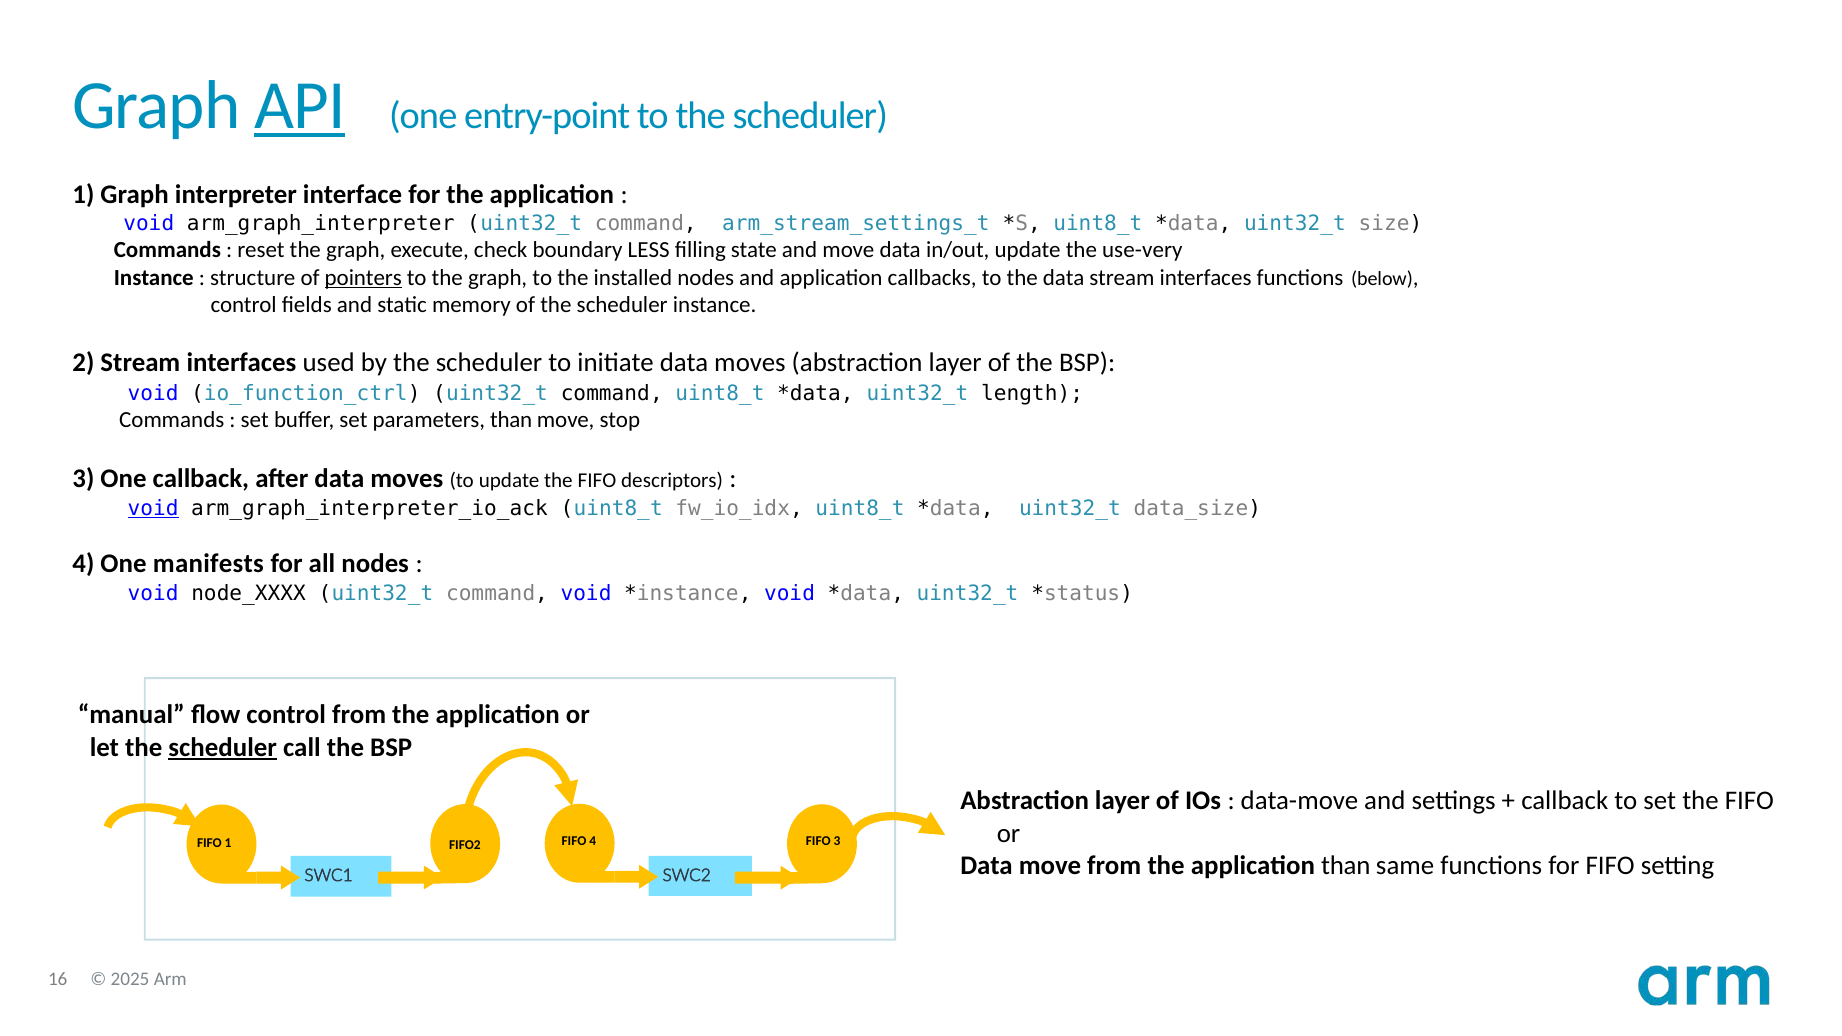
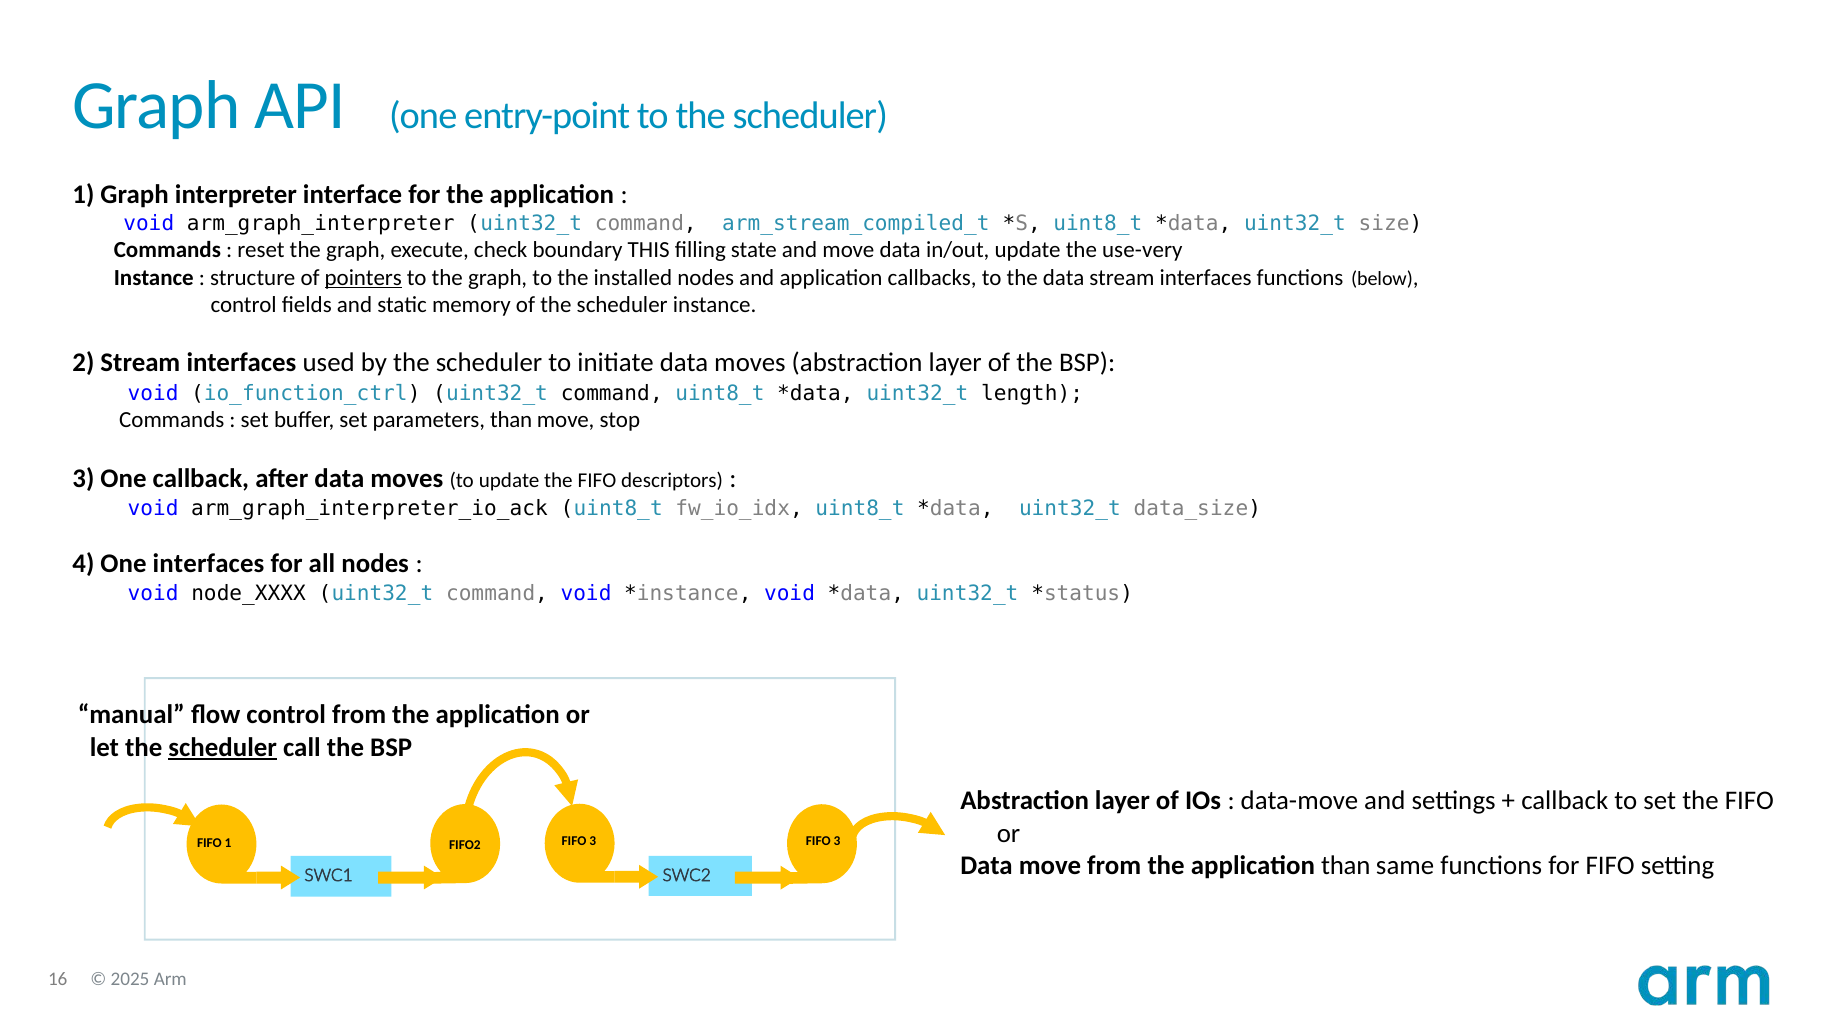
API underline: present -> none (300, 106)
arm_stream_settings_t: arm_stream_settings_t -> arm_stream_compiled_t (856, 223)
LESS: LESS -> THIS (649, 250)
void underline: present -> none (153, 508)
One manifests: manifests -> interfaces (209, 563)
4: 4 -> 3 (593, 841)
